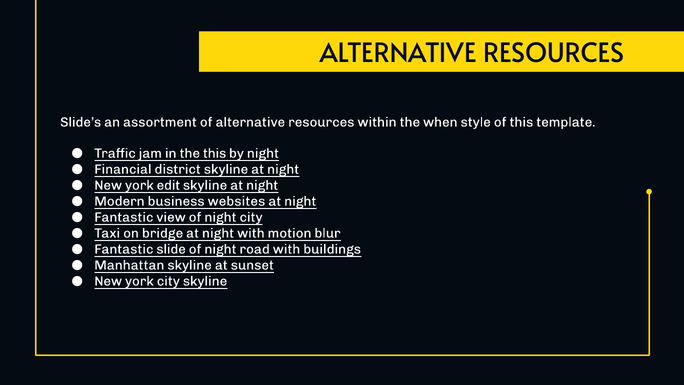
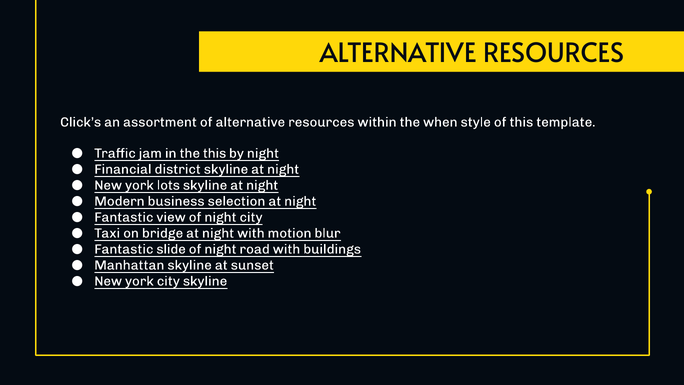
Slide’s: Slide’s -> Click’s (81, 122)
edit: edit -> lots (168, 185)
websites: websites -> selection (236, 201)
